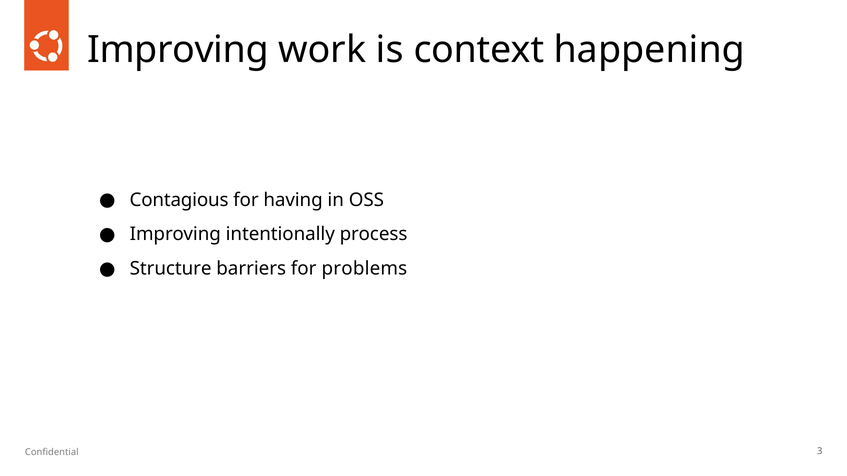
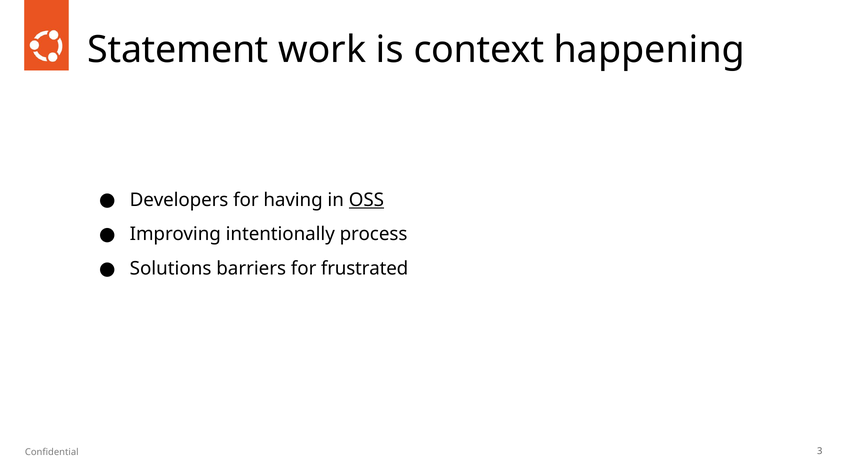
Improving: Improving -> Statement (178, 50)
Contagious: Contagious -> Developers (179, 200)
OSS underline: none -> present (366, 200)
Structure: Structure -> Solutions (171, 269)
problems: problems -> frustrated (365, 269)
